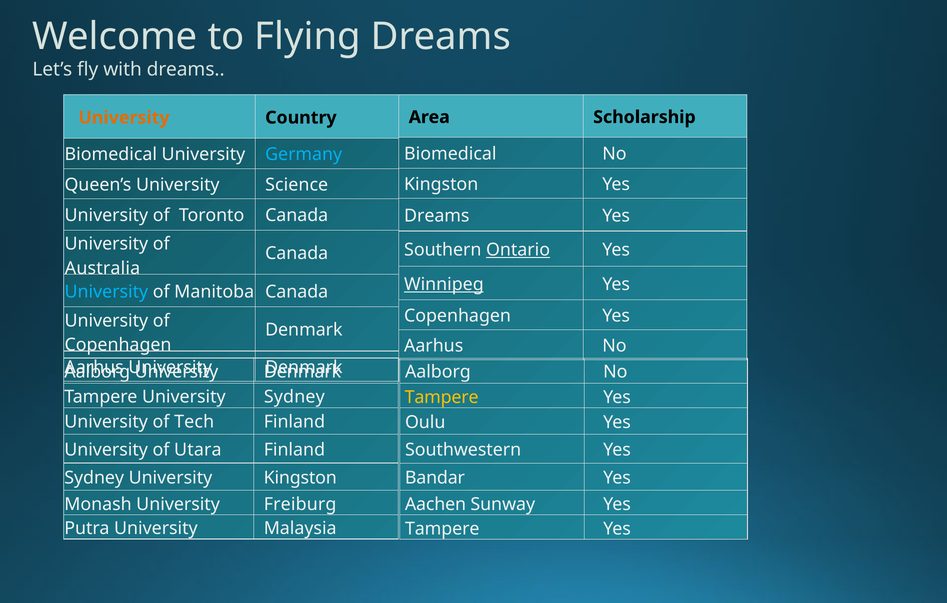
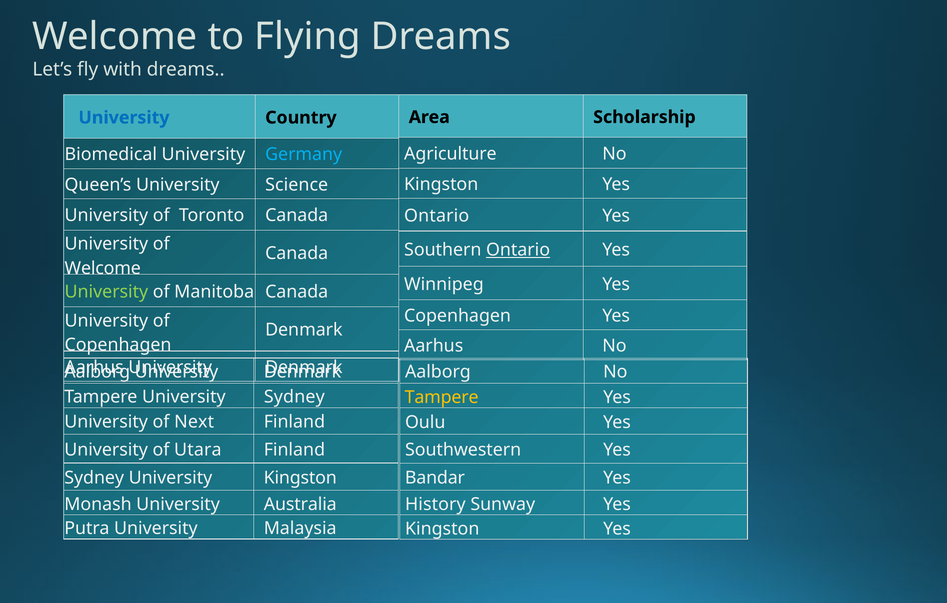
University colour: orange -> blue (124, 118)
Biomedical: Biomedical -> Agriculture (450, 154)
Dreams: Dreams -> Ontario (437, 216)
Australia: Australia -> Welcome (103, 268)
Winnipeg underline: present -> none (444, 284)
University colour: light blue -> light green (106, 291)
Tech: Tech -> Next (194, 422)
Freiburg: Freiburg -> Australia (300, 504)
Aachen: Aachen -> History (435, 504)
Tampere: Tampere -> Kingston (442, 528)
